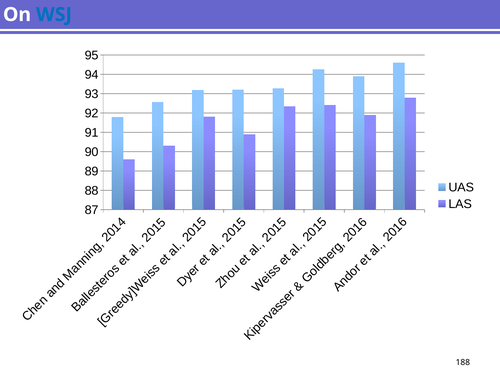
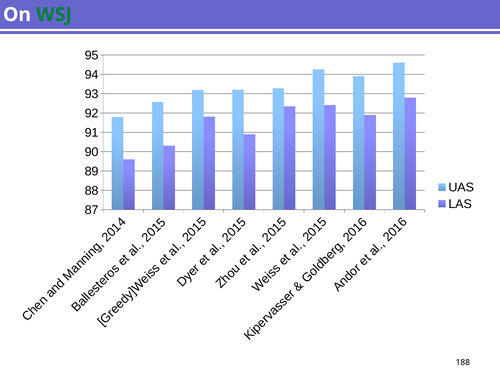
WSJ colour: blue -> green (54, 15)
